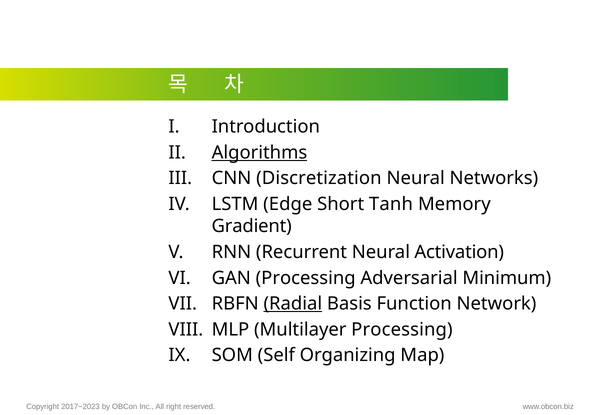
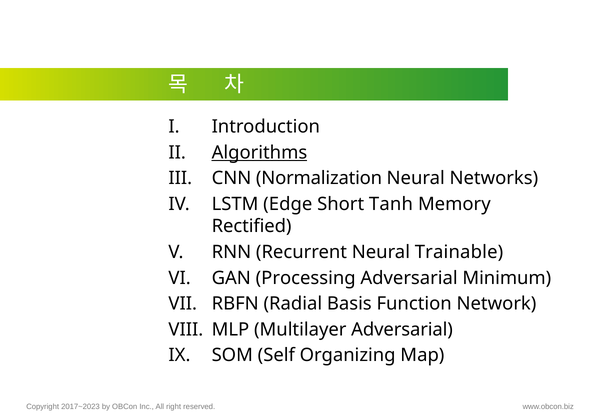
Discretization: Discretization -> Normalization (319, 179)
Gradient: Gradient -> Rectified (252, 227)
Activation: Activation -> Trainable (459, 252)
Radial underline: present -> none (293, 304)
Multilayer Processing: Processing -> Adversarial (402, 330)
